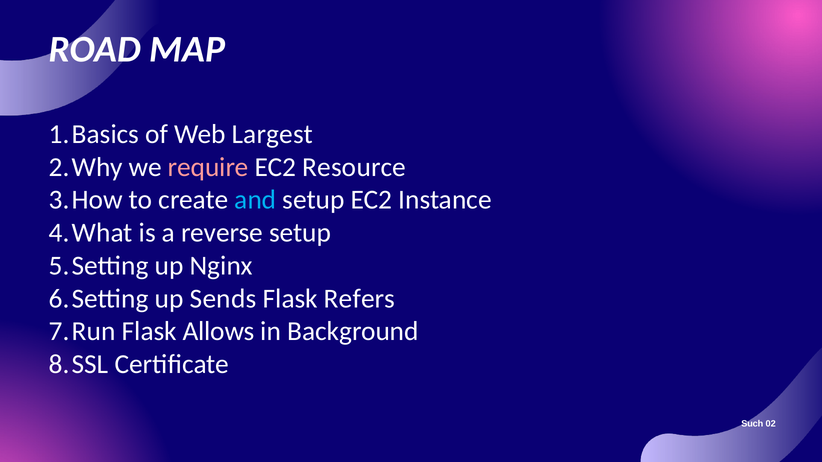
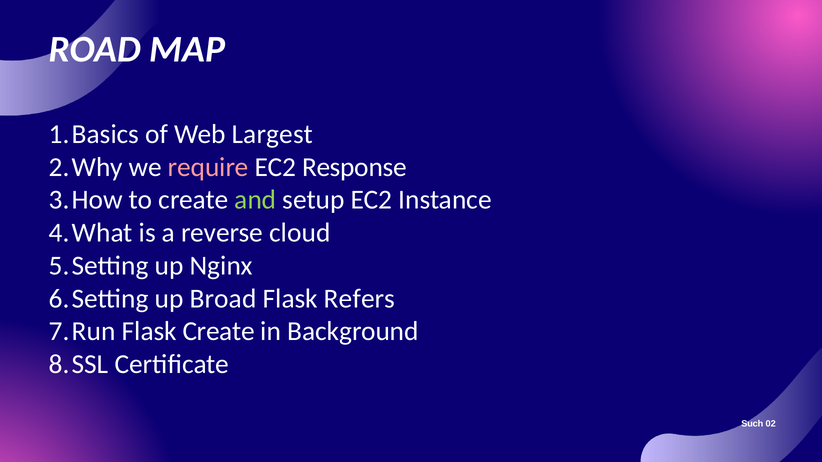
Resource: Resource -> Response (354, 167)
and colour: light blue -> light green (255, 200)
reverse setup: setup -> cloud (300, 233)
Sends: Sends -> Broad (223, 299)
Flask Allows: Allows -> Create (219, 332)
